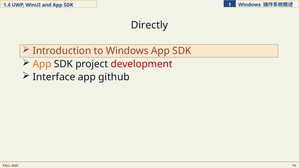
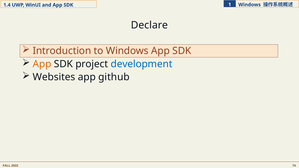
Directly: Directly -> Declare (149, 25)
development colour: red -> blue (142, 64)
Interface: Interface -> Websites (54, 77)
